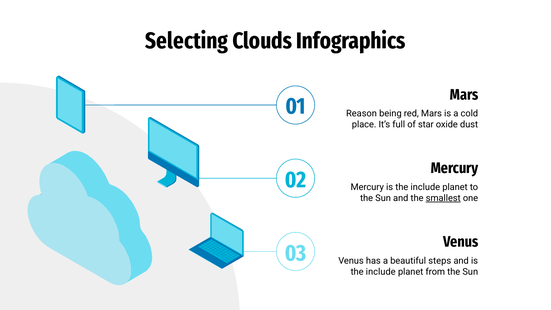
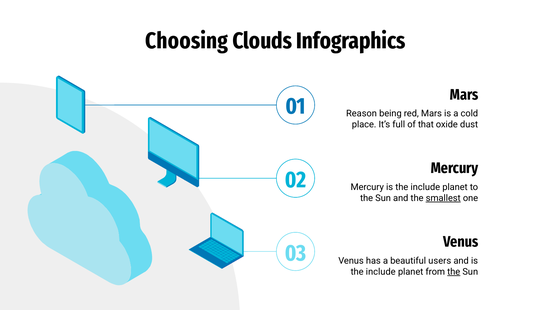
Selecting: Selecting -> Choosing (187, 41)
star: star -> that (426, 125)
steps: steps -> users (440, 261)
the underline: none -> present (454, 272)
